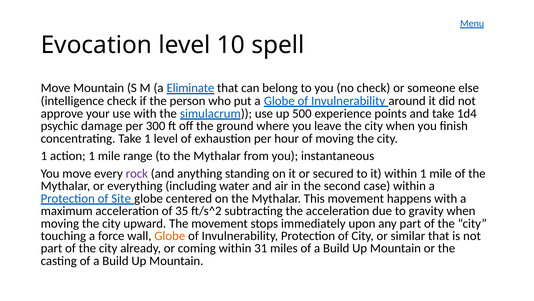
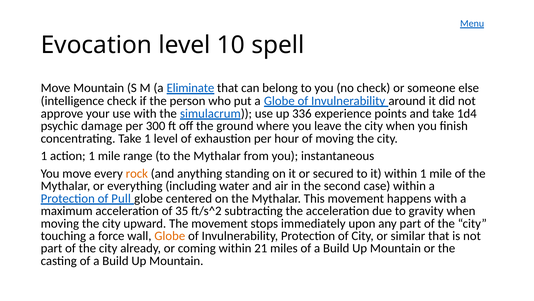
500: 500 -> 336 (302, 113)
rock colour: purple -> orange (137, 173)
Site: Site -> Pull (121, 198)
31: 31 -> 21 (261, 248)
